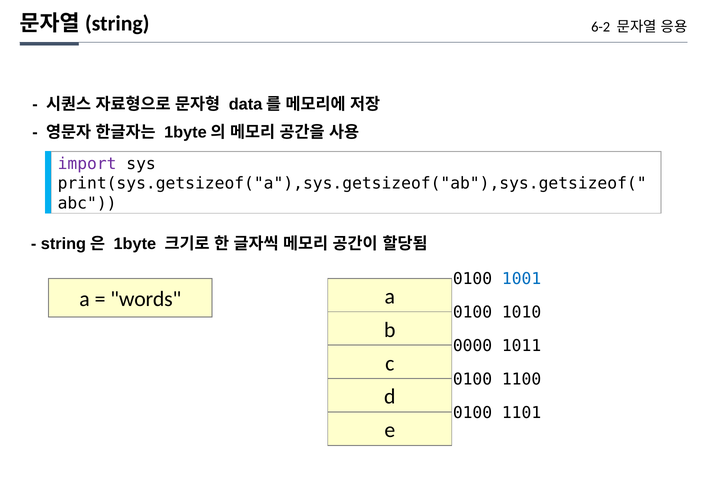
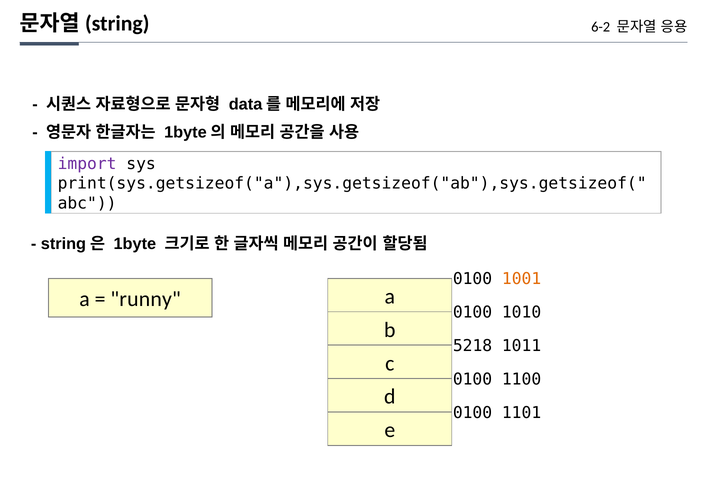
1001 colour: blue -> orange (522, 279)
words: words -> runny (146, 299)
0000: 0000 -> 5218 (473, 346)
